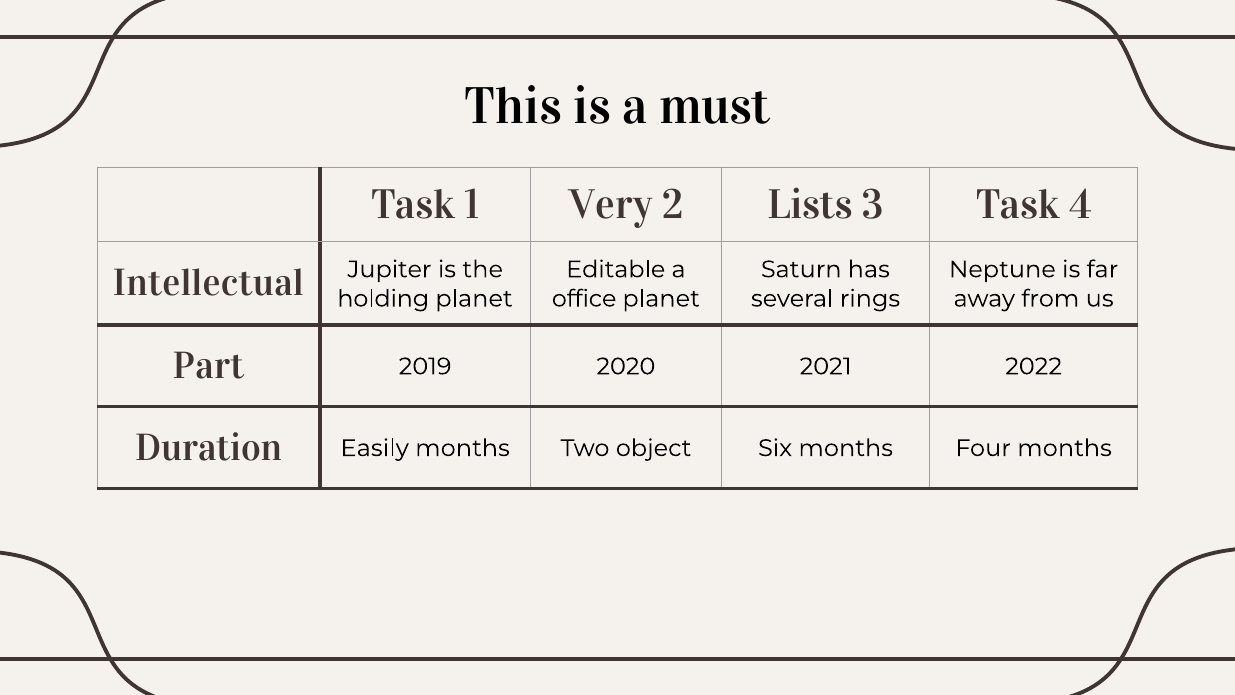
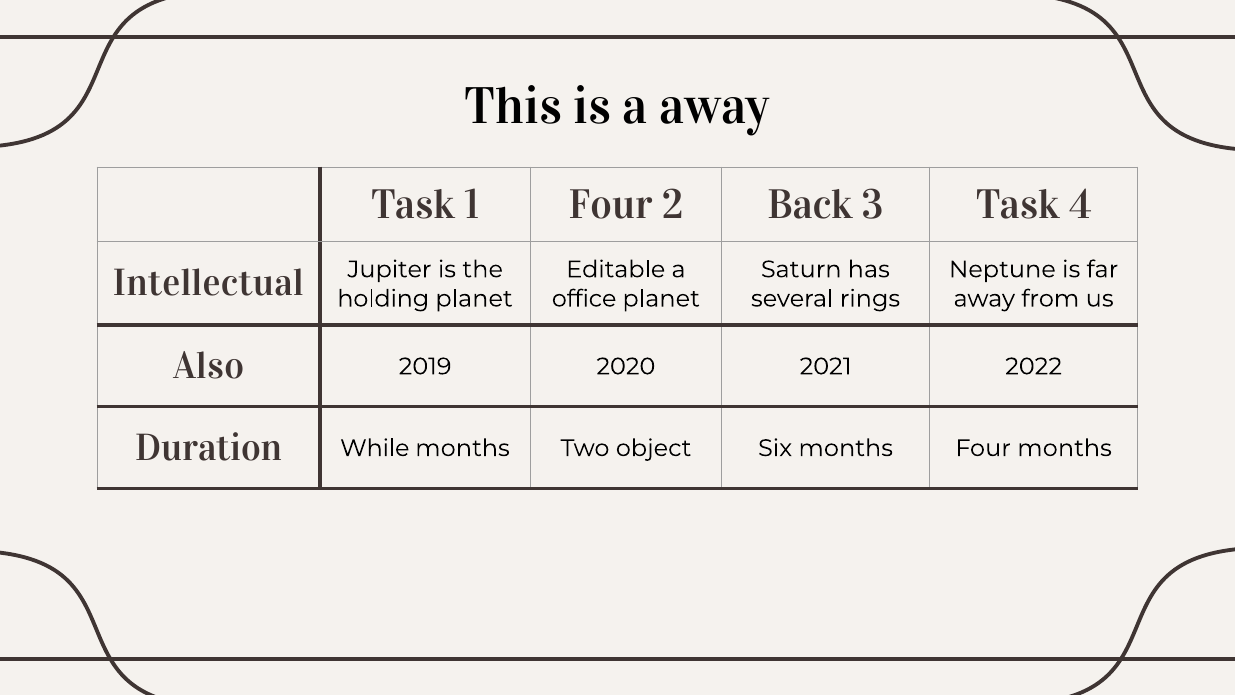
a must: must -> away (715, 107)
1 Very: Very -> Four (611, 204)
Lists: Lists -> Back (810, 204)
Part: Part -> Also (208, 366)
Easily: Easily -> While (375, 448)
